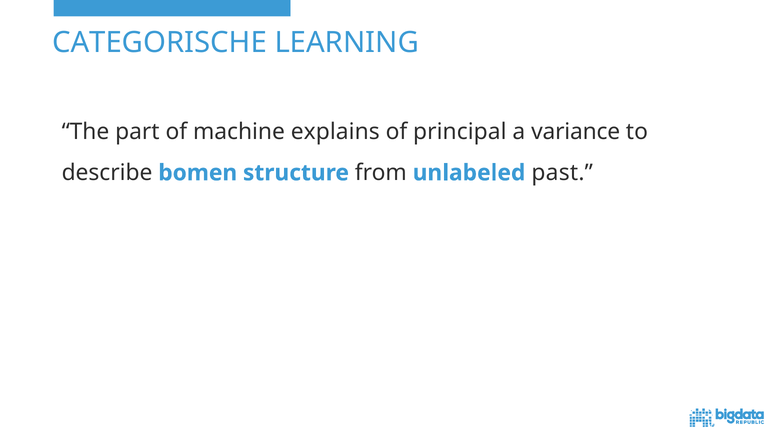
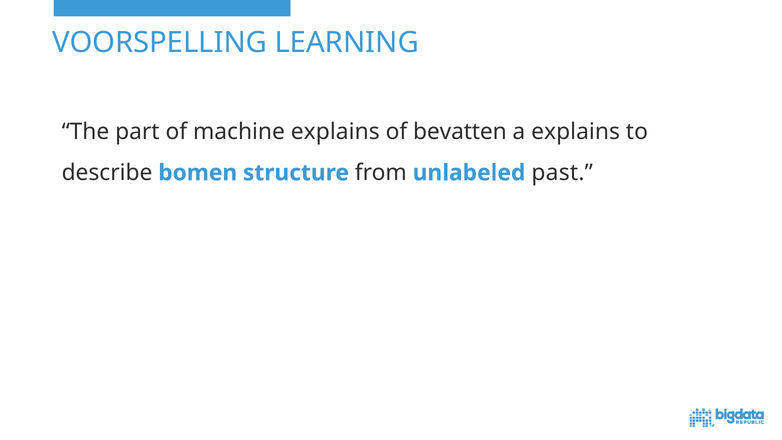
CATEGORISCHE: CATEGORISCHE -> VOORSPELLING (160, 42)
principal: principal -> bevatten (460, 132)
a variance: variance -> explains (576, 132)
